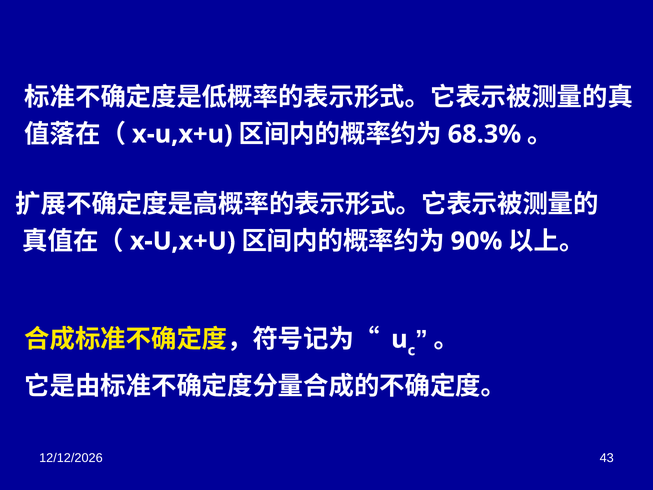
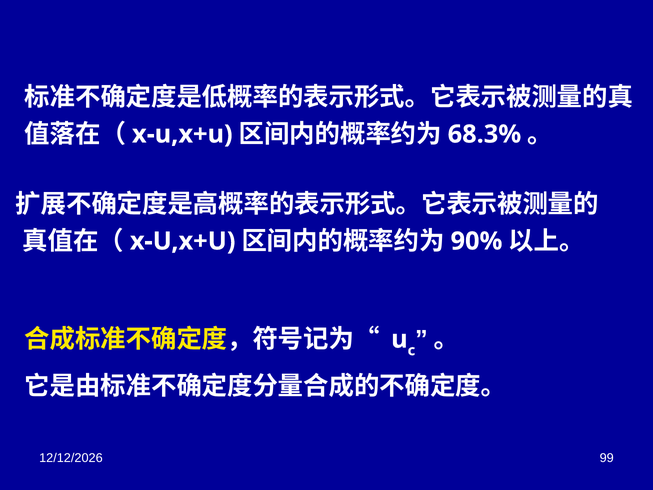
43: 43 -> 99 (607, 458)
